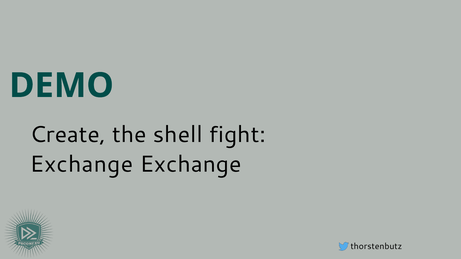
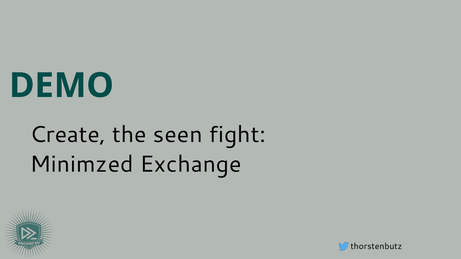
shell: shell -> seen (178, 135)
Exchange: Exchange -> Minimzed (82, 165)
